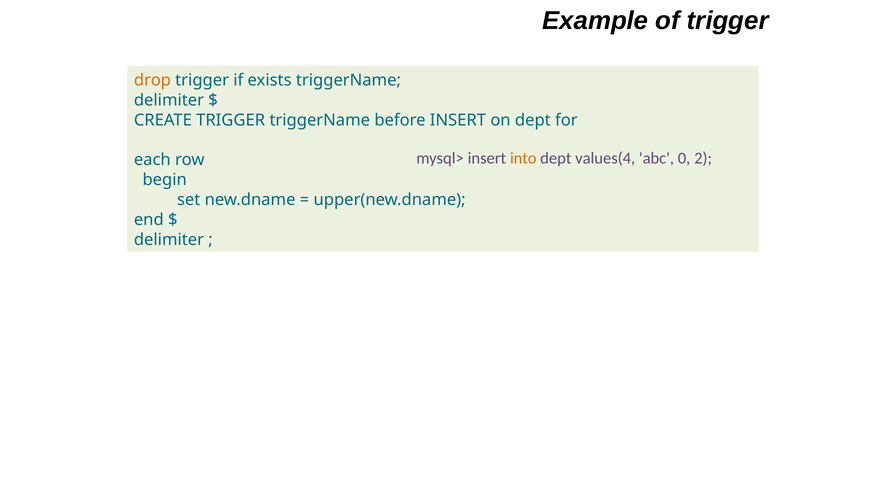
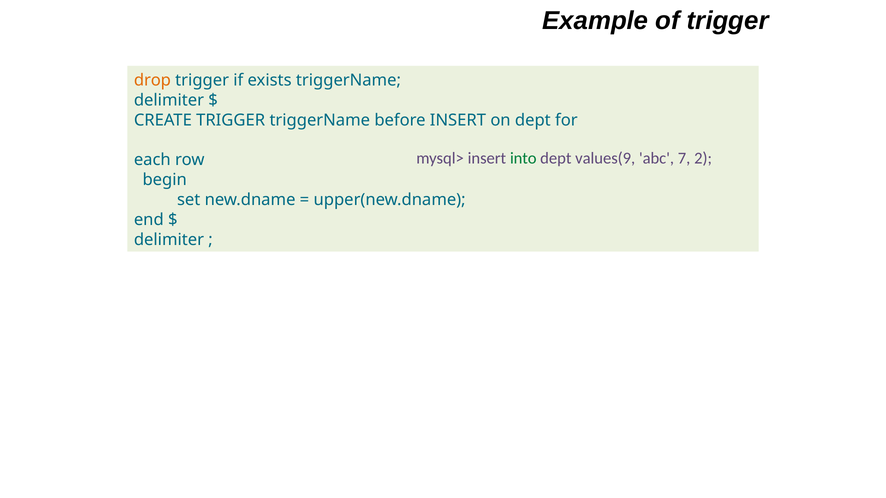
into colour: orange -> green (523, 158)
values(4: values(4 -> values(9 (605, 158)
0: 0 -> 7 (684, 158)
